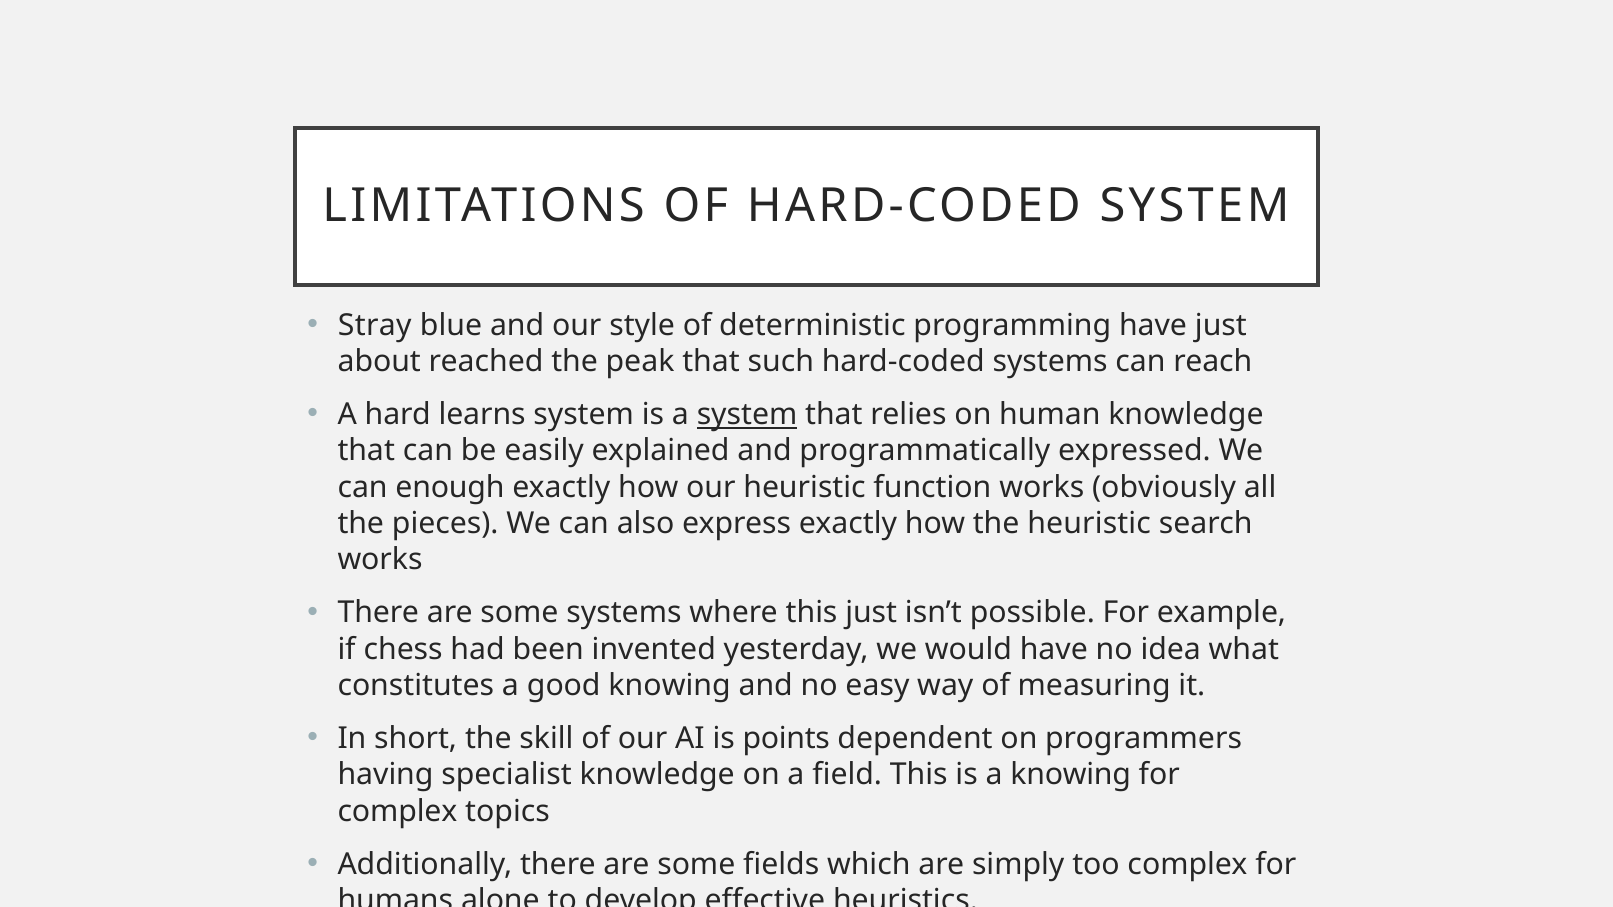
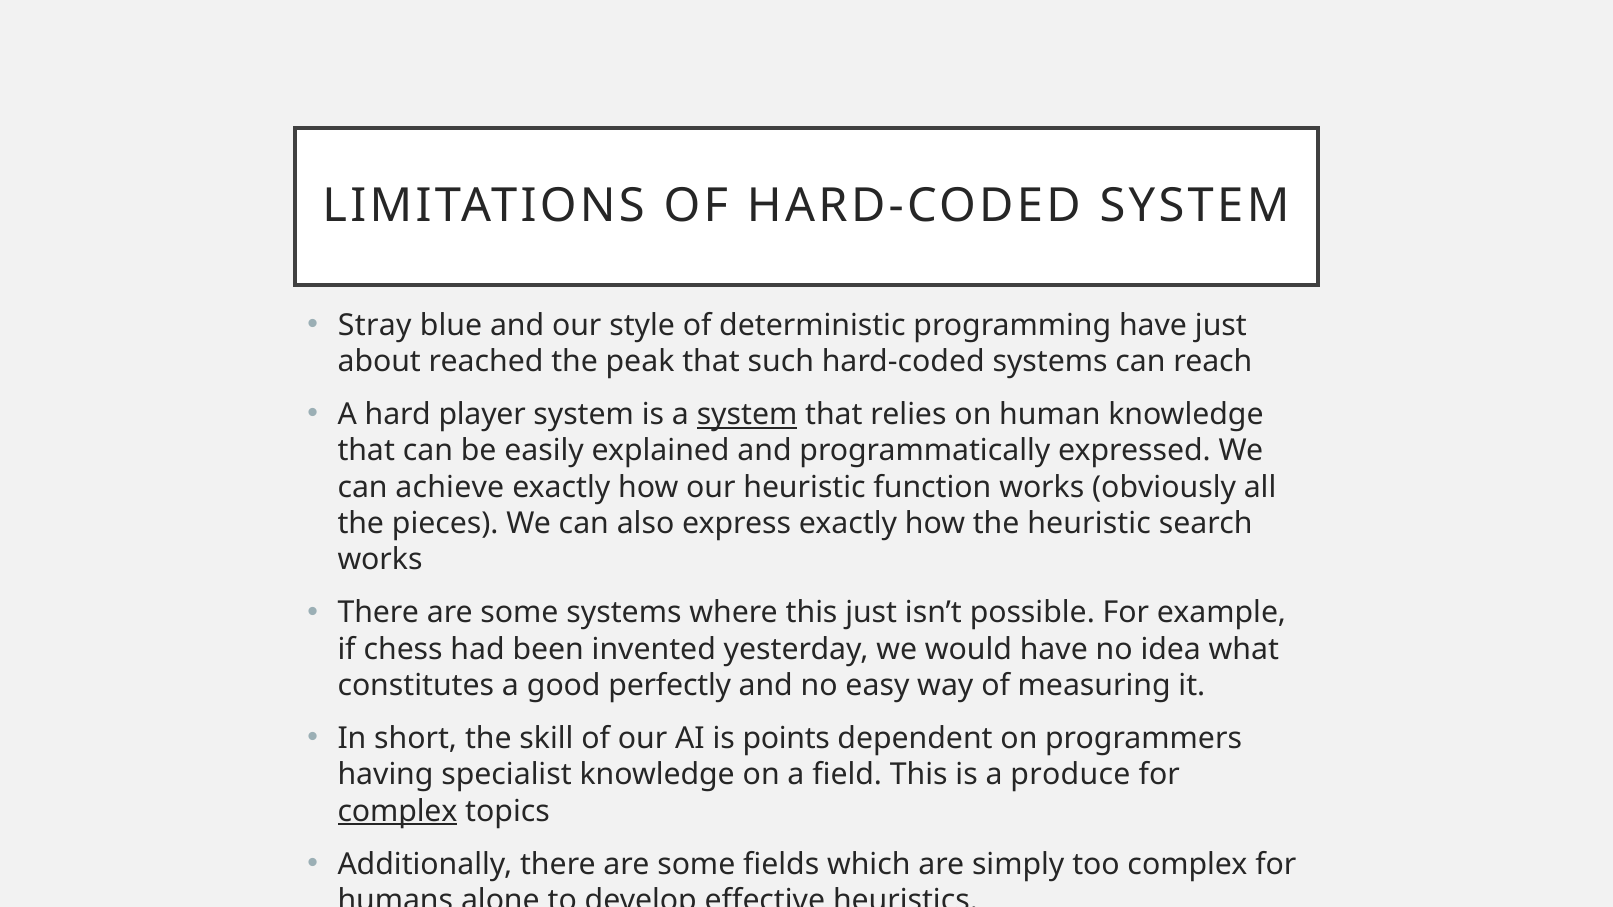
learns: learns -> player (482, 415)
enough: enough -> achieve (450, 487)
good knowing: knowing -> perfectly (670, 686)
a knowing: knowing -> produce (1070, 775)
complex underline: none -> present (397, 811)
